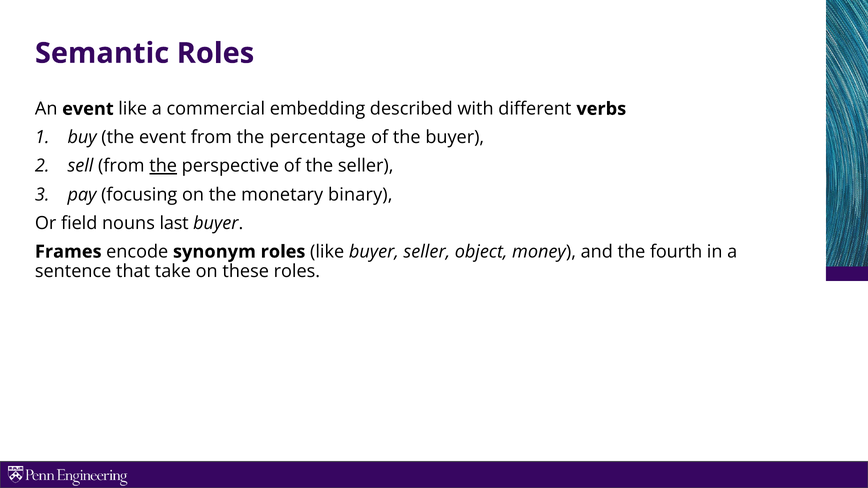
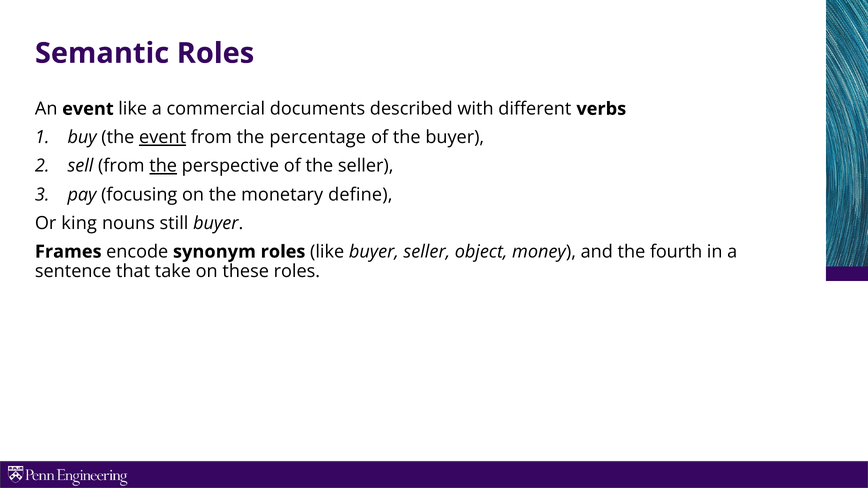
embedding: embedding -> documents (317, 109)
event underline: none -> present (163, 138)
binary: binary -> define (360, 195)
field: field -> king (79, 223)
last: last -> still (174, 223)
